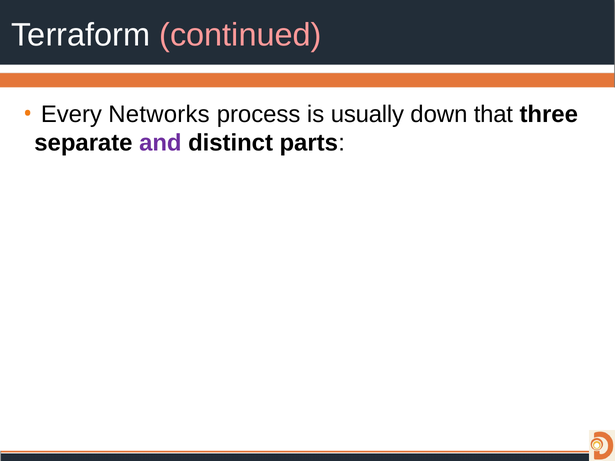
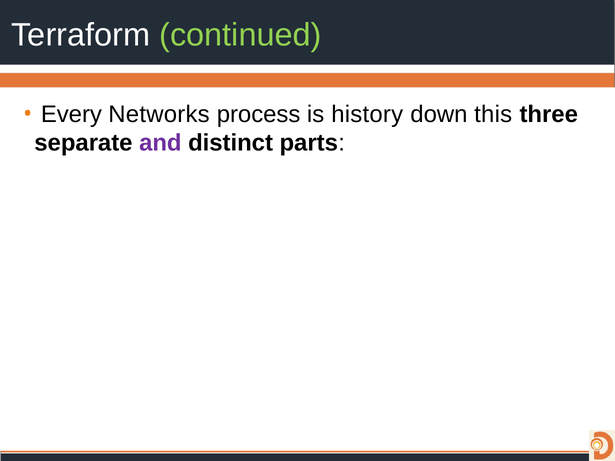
continued colour: pink -> light green (240, 35)
usually: usually -> history (367, 114)
that: that -> this (493, 114)
